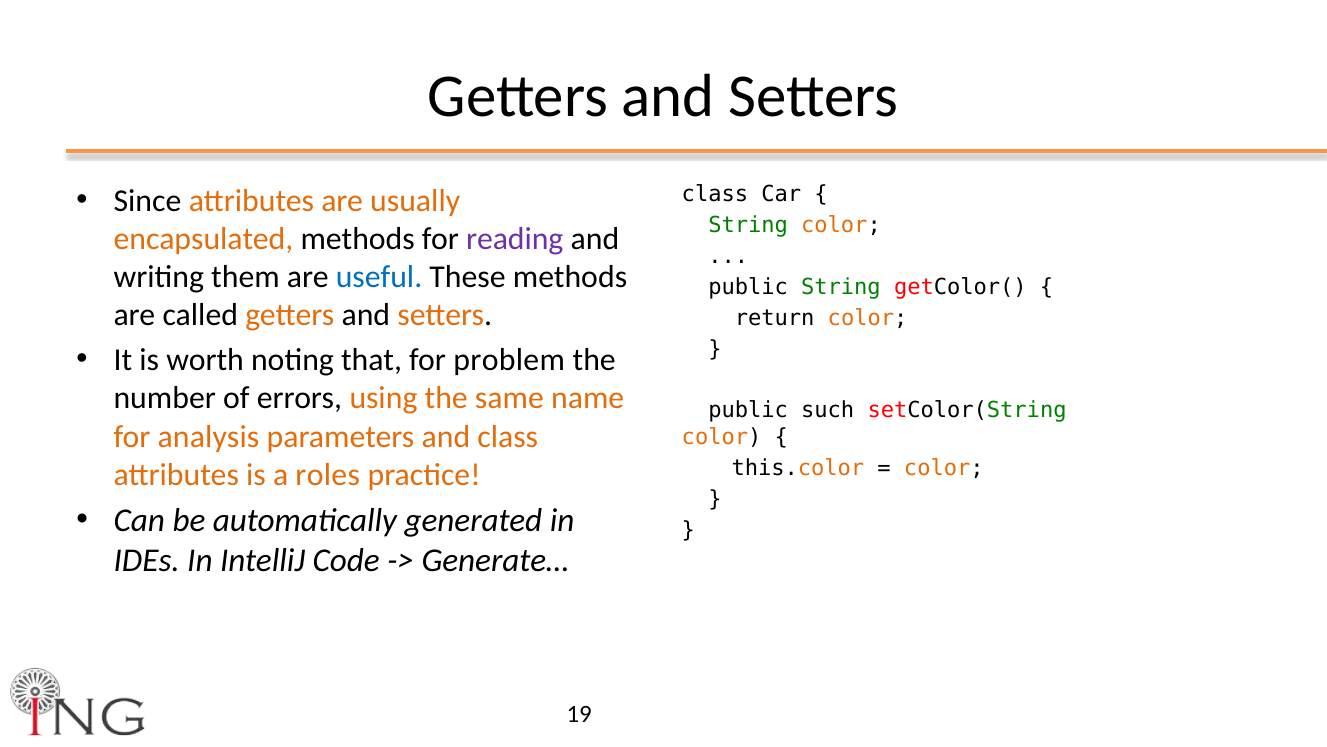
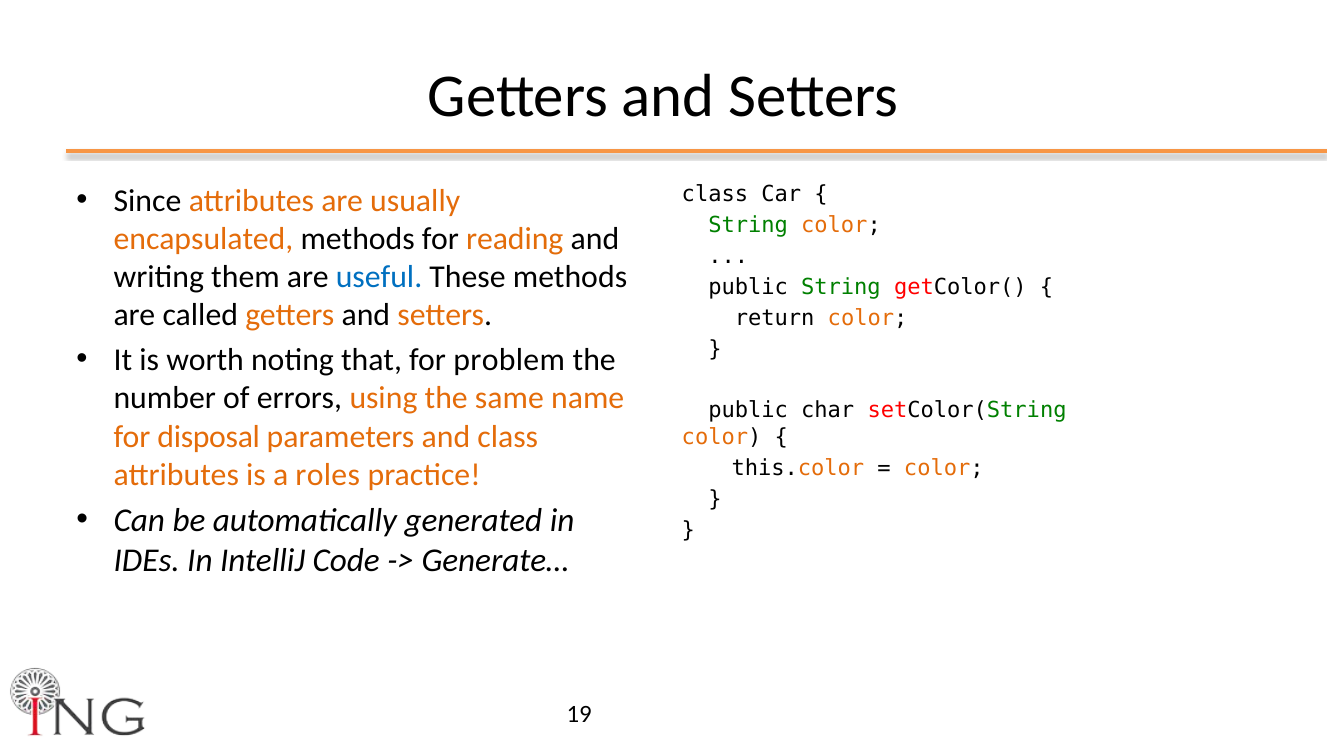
reading colour: purple -> orange (515, 239)
such: such -> char (828, 410)
analysis: analysis -> disposal (209, 436)
